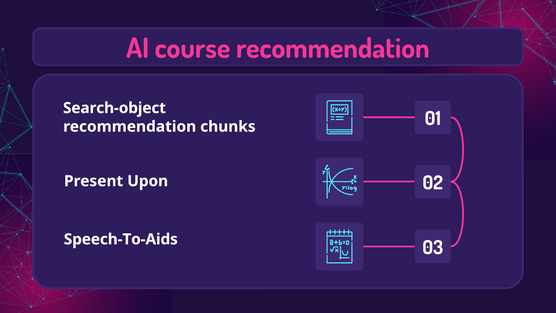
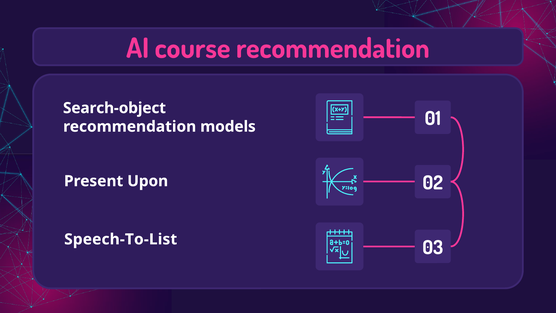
chunks: chunks -> models (228, 127)
Speech-To-Aids: Speech-To-Aids -> Speech-To-List (121, 239)
